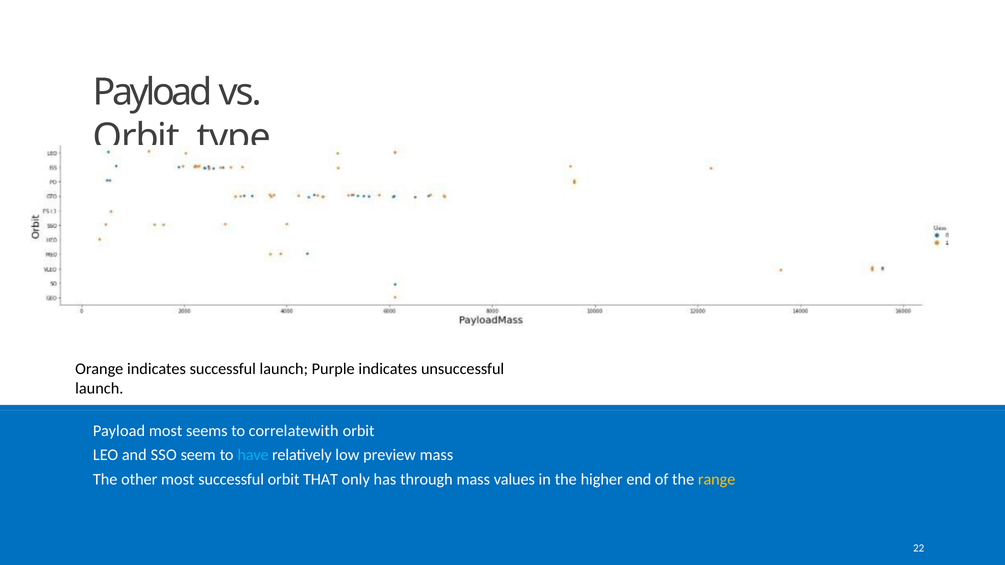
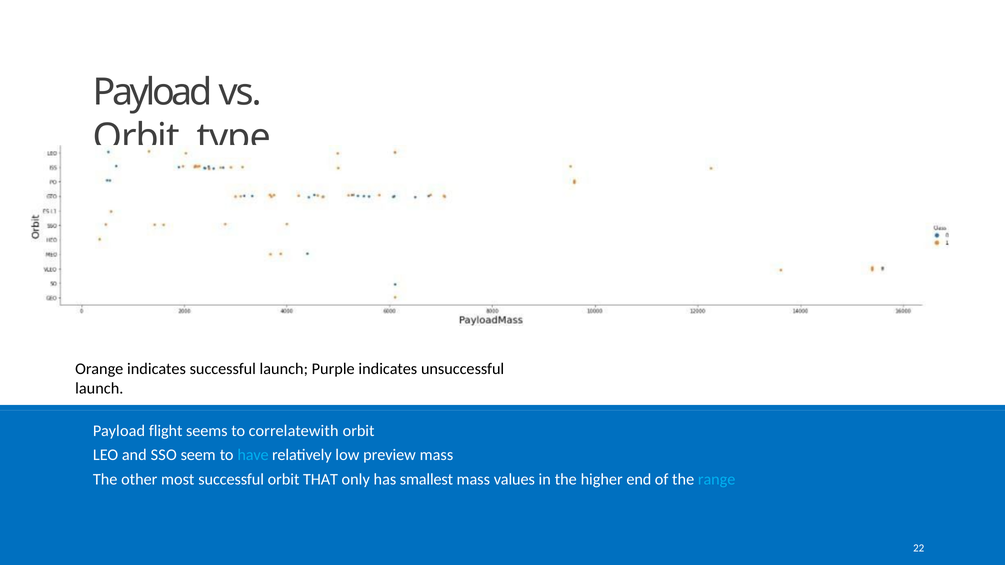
Payload most: most -> flight (166, 431)
through: through -> smallest (426, 480)
range colour: yellow -> light blue (717, 480)
